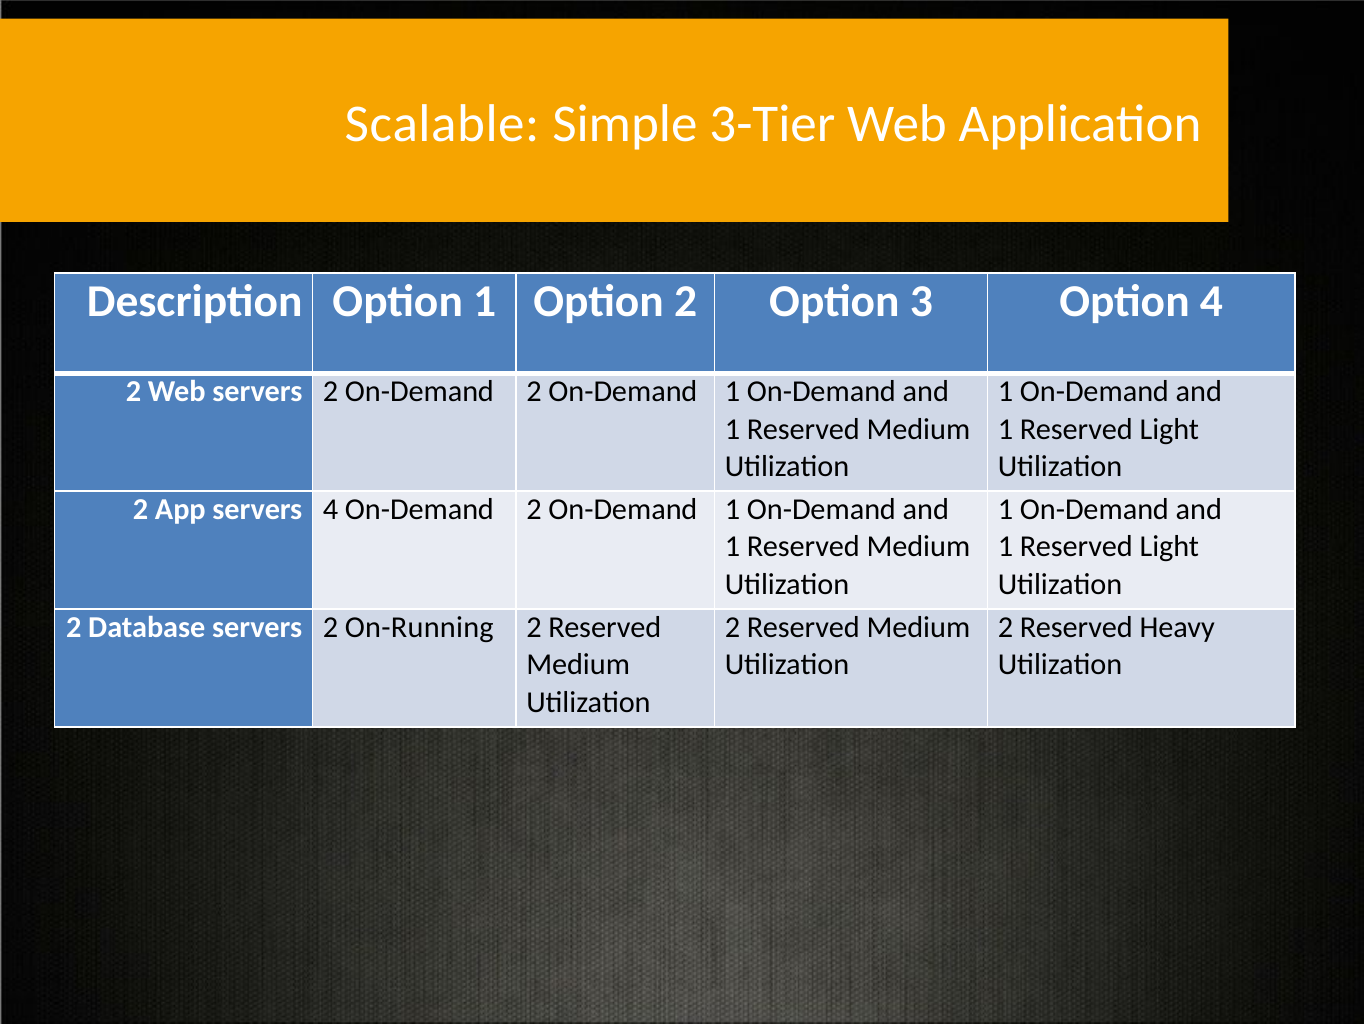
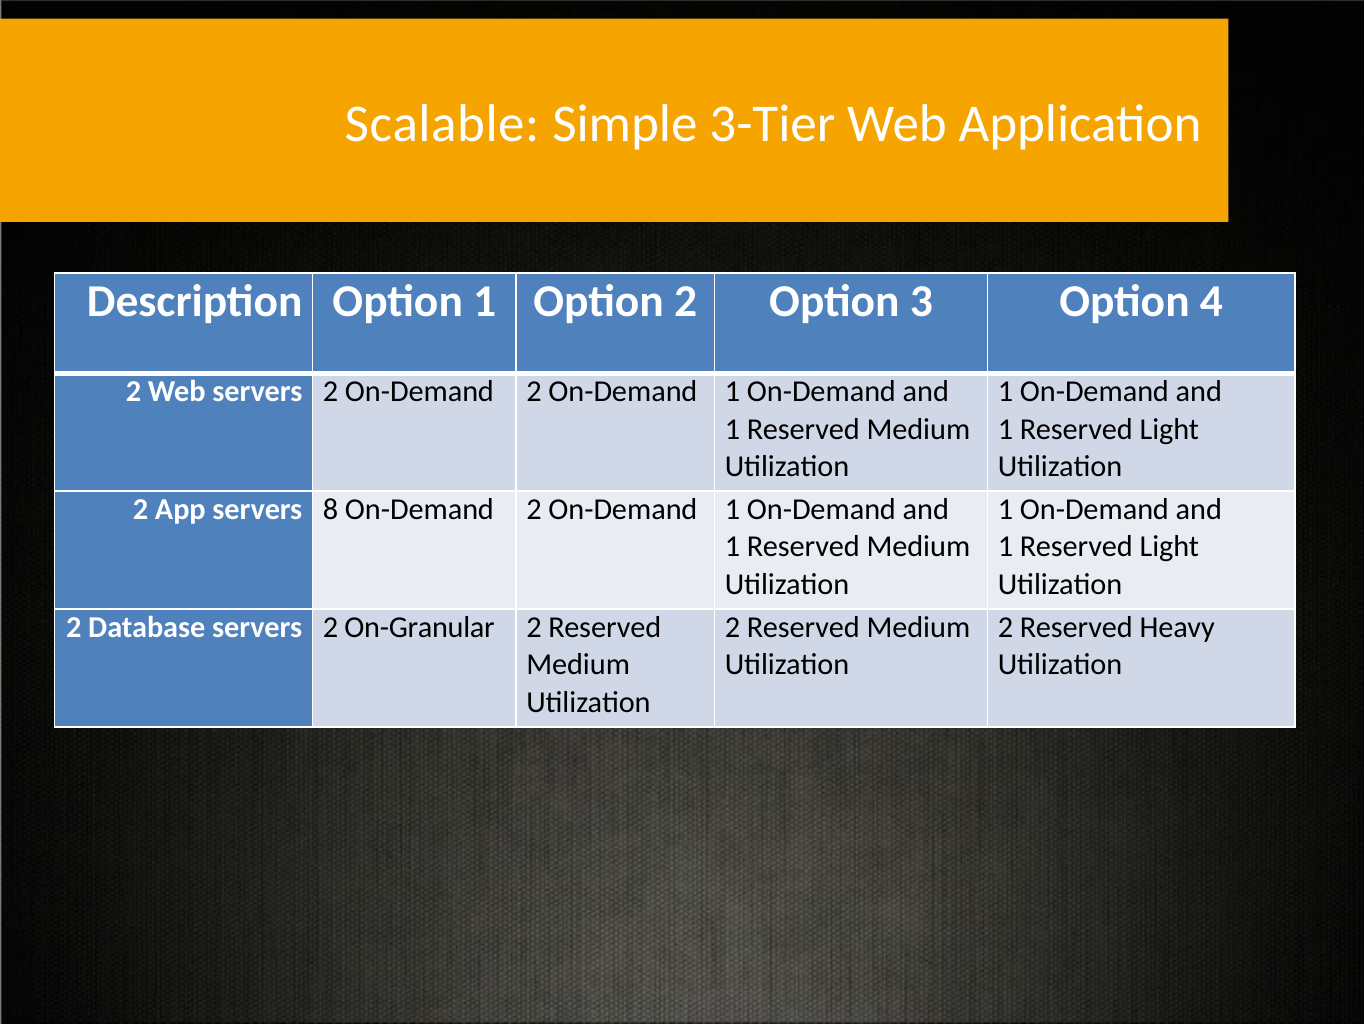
servers 4: 4 -> 8 (331, 510)
On-Running: On-Running -> On-Granular (420, 628)
